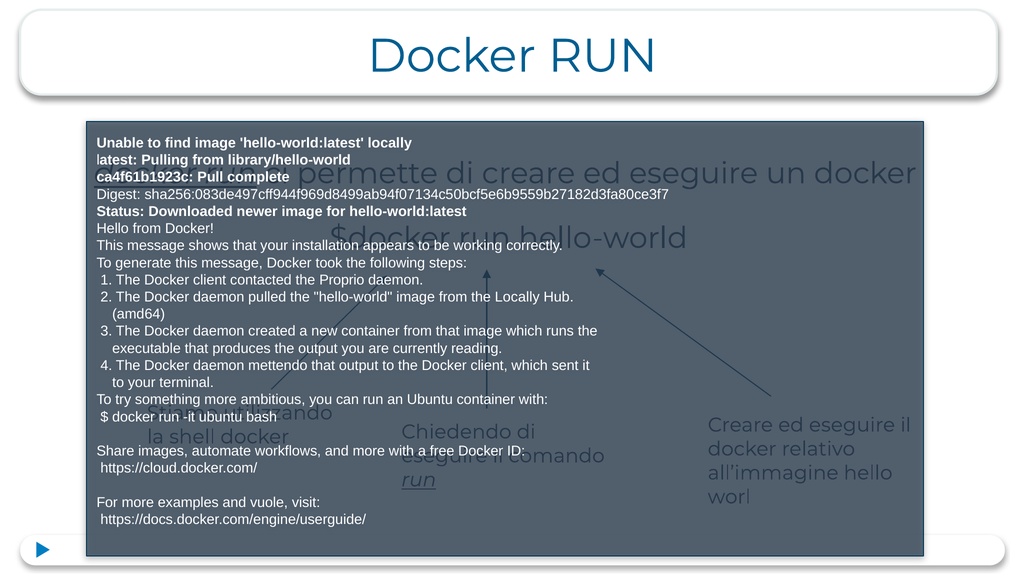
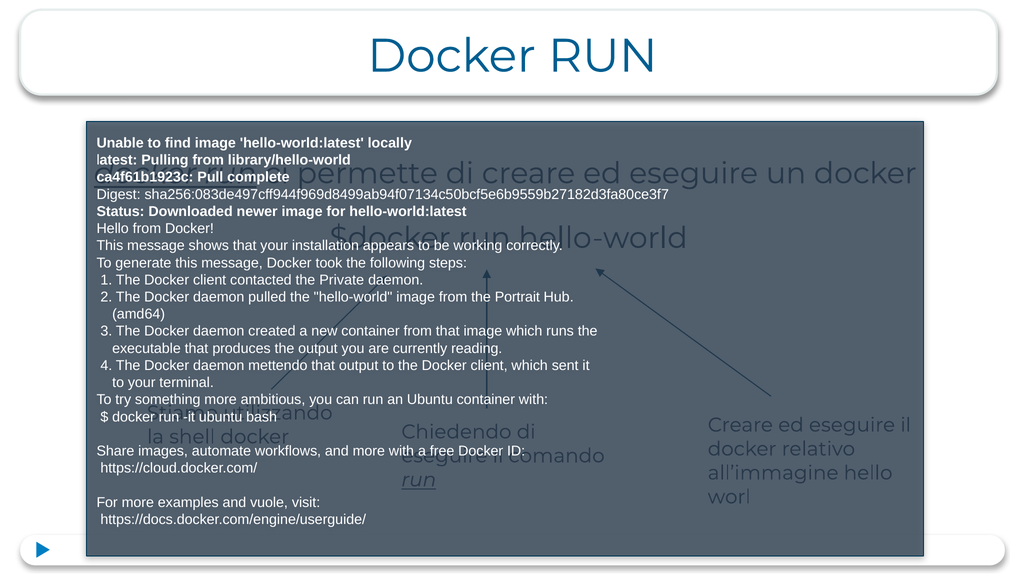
Proprio: Proprio -> Private (342, 280)
the Locally: Locally -> Portrait (517, 297)
